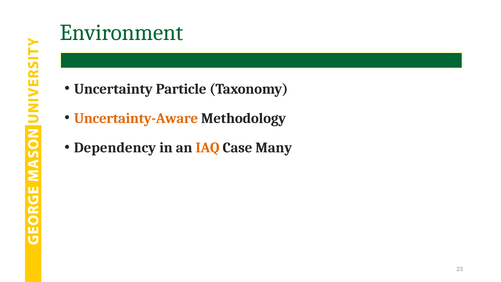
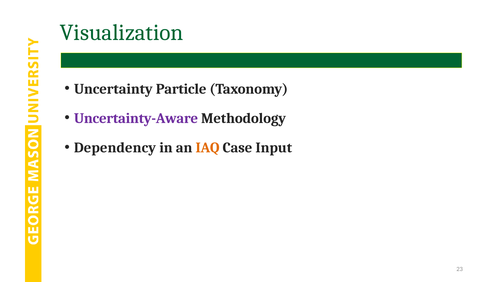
Environment: Environment -> Visualization (122, 32)
Uncertainty-Aware colour: orange -> purple (136, 118)
Many: Many -> Input (274, 148)
